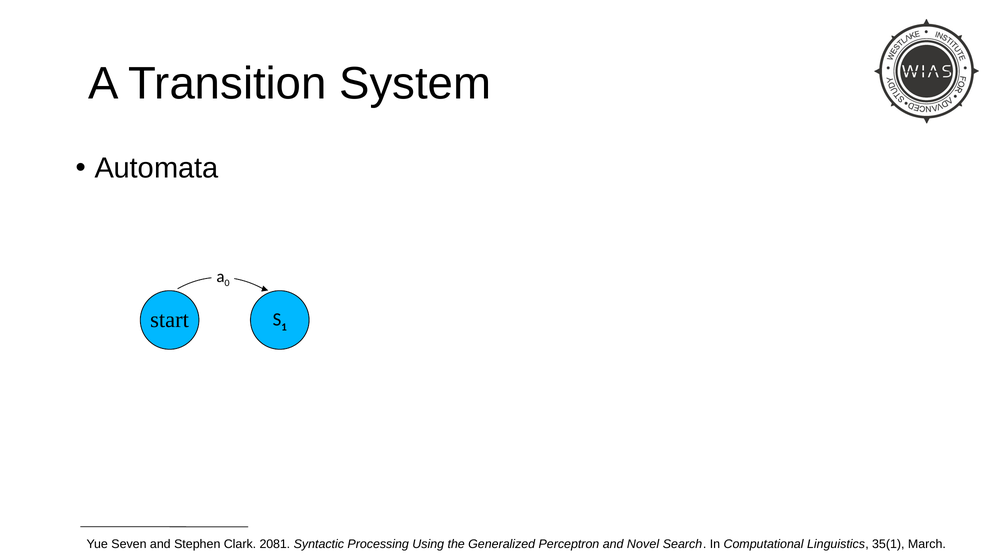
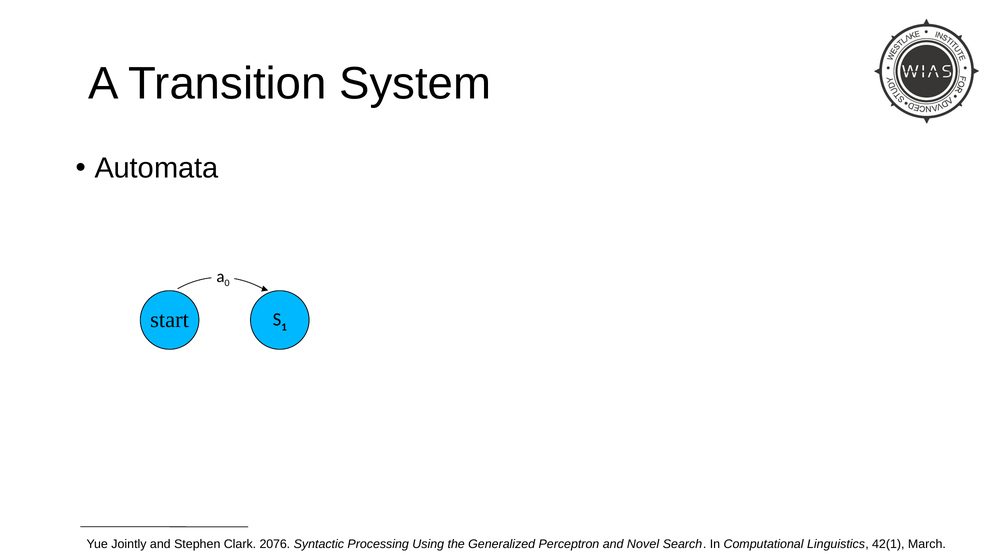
Seven: Seven -> Jointly (129, 544)
2081: 2081 -> 2076 (275, 544)
35(1: 35(1 -> 42(1 (888, 544)
